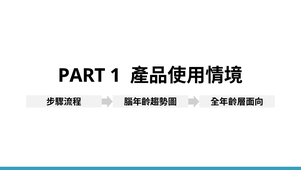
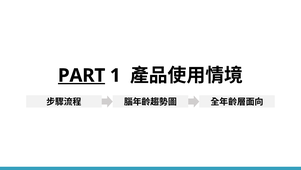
PART underline: none -> present (82, 75)
